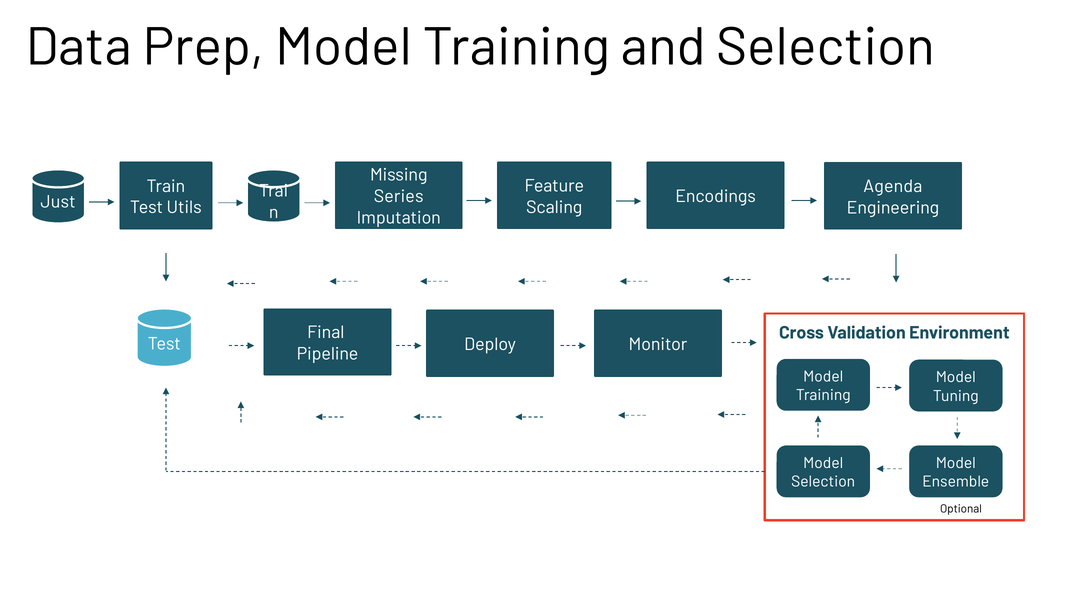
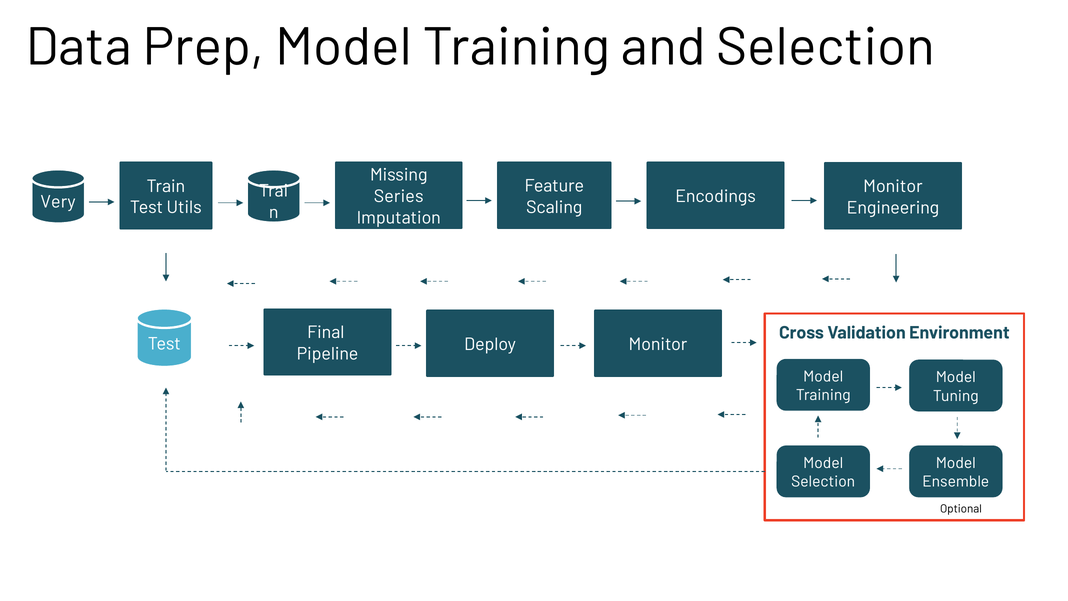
Agenda: Agenda -> Monitor (893, 186)
Just: Just -> Very (58, 202)
